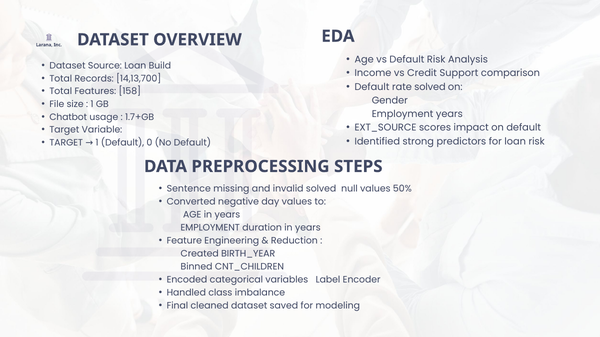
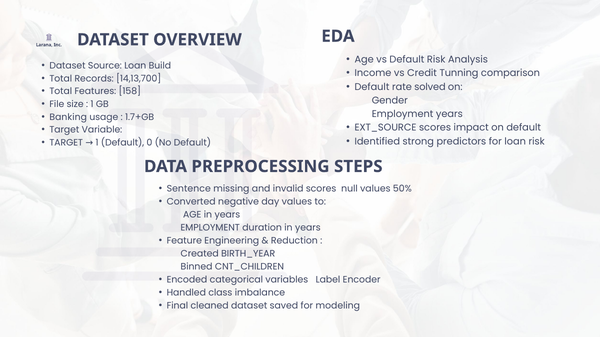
Support: Support -> Tunning (459, 73)
Chatbot: Chatbot -> Banking (68, 117)
invalid solved: solved -> scores (321, 189)
